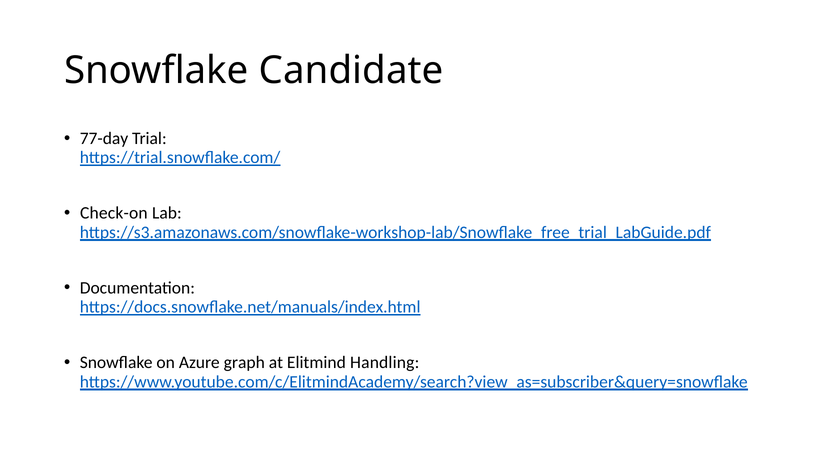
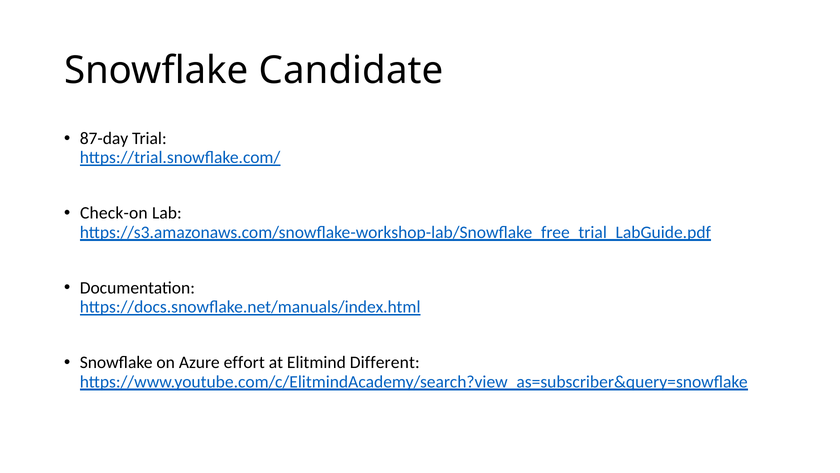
77-day: 77-day -> 87-day (104, 138)
graph: graph -> effort (244, 362)
Handling: Handling -> Different (385, 362)
